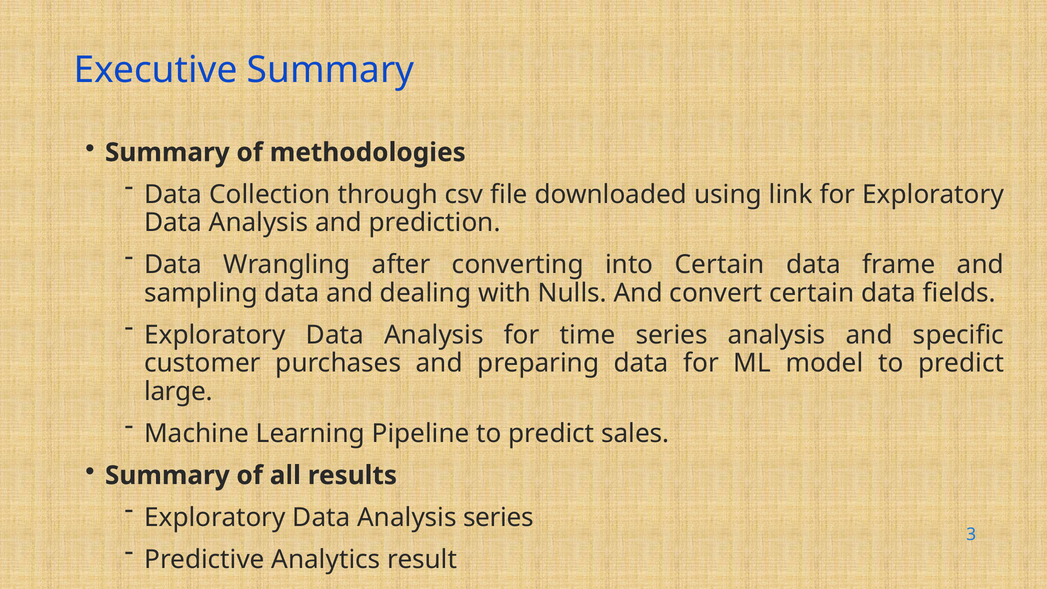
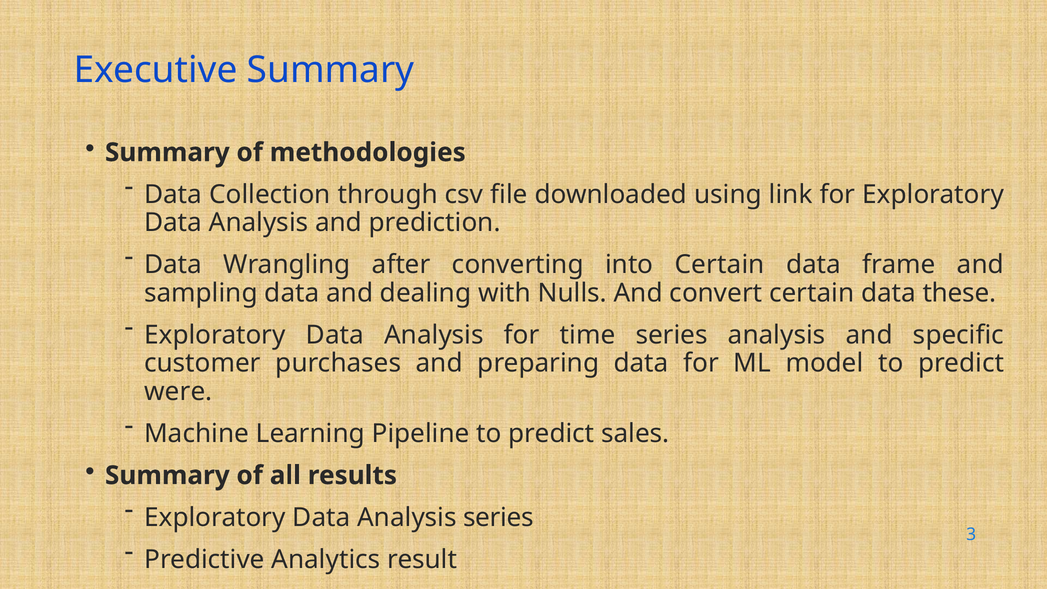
fields: fields -> these (960, 293)
large: large -> were (178, 391)
